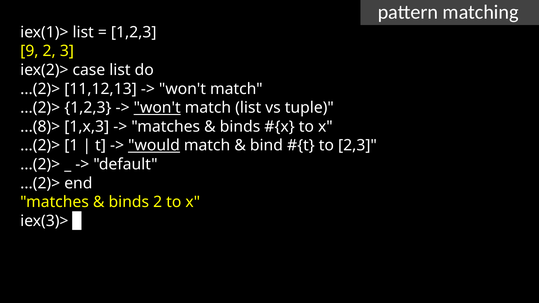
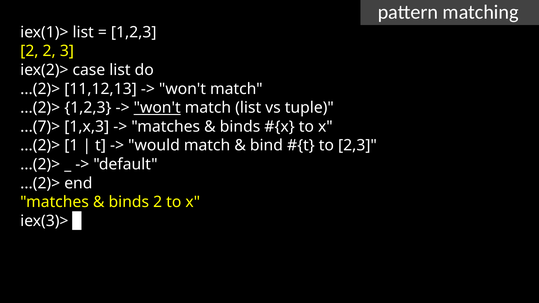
9: 9 -> 2 (29, 51)
...(8)>: ...(8)> -> ...(7)> (40, 127)
would underline: present -> none (154, 146)
